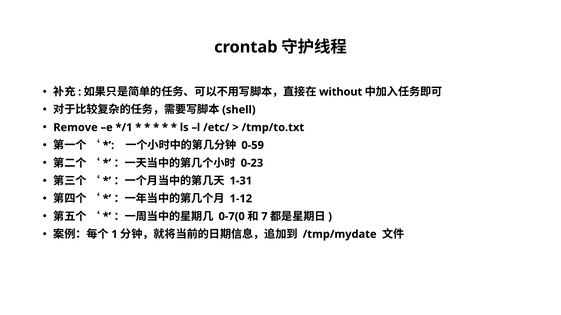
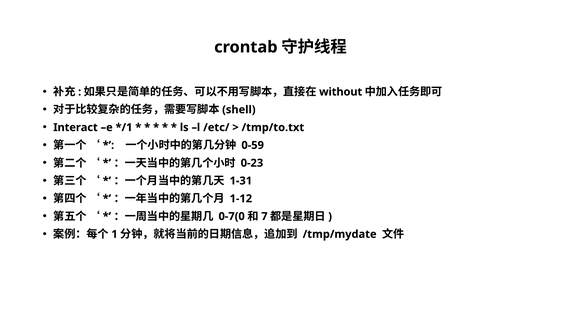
Remove: Remove -> Interact (76, 128)
